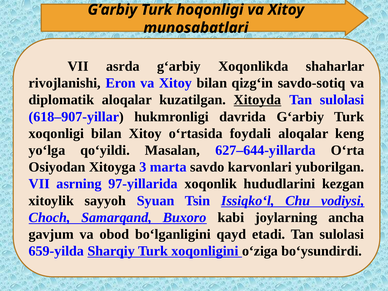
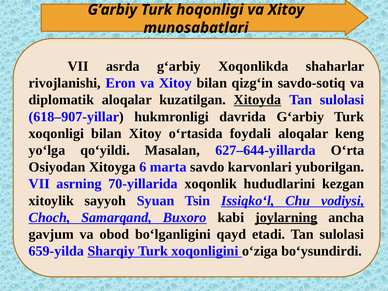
3: 3 -> 6 (143, 167)
97-yillarida: 97-yillarida -> 70-yillarida (143, 184)
joylarning underline: none -> present (286, 217)
